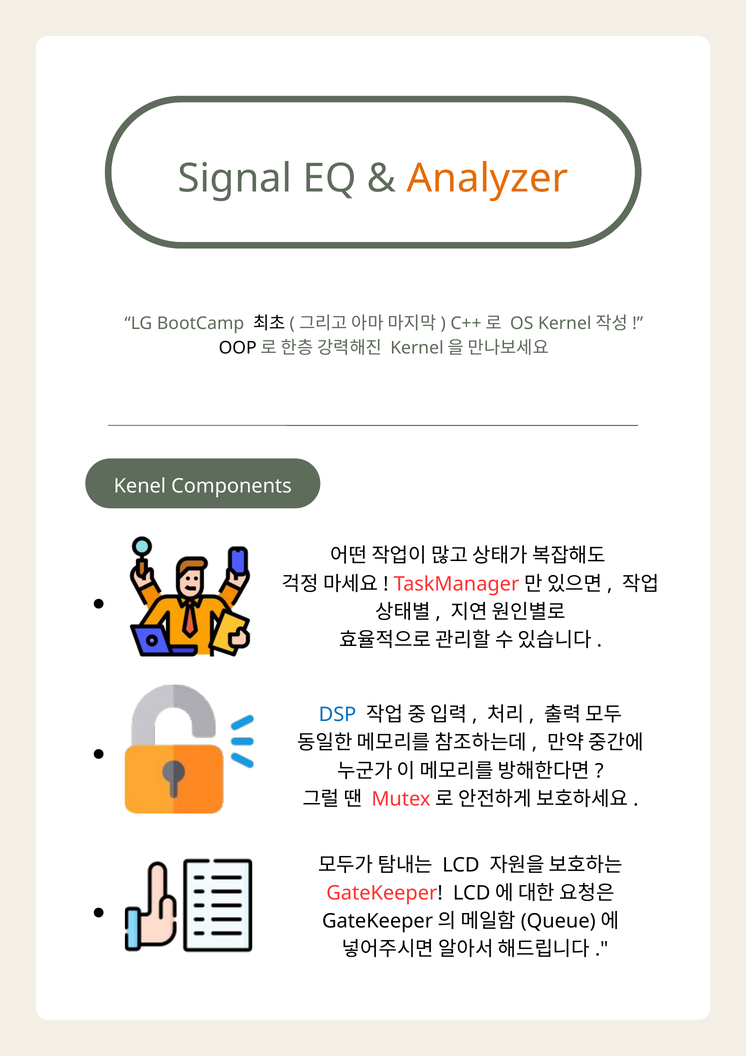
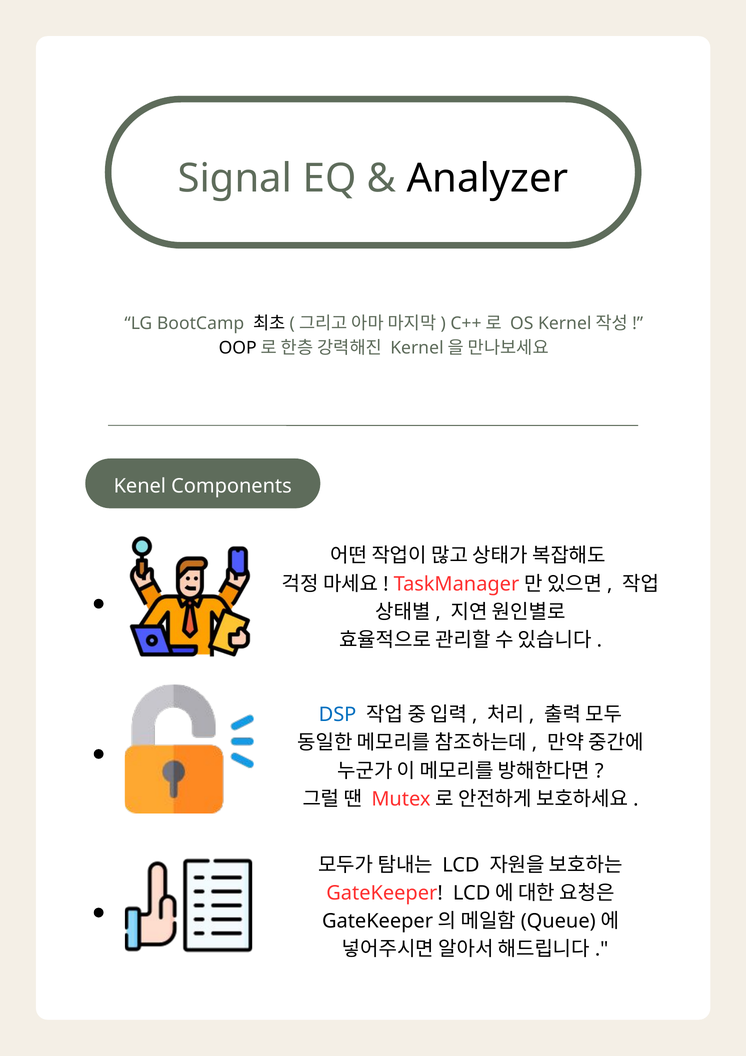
Analyzer colour: orange -> black (488, 179)
